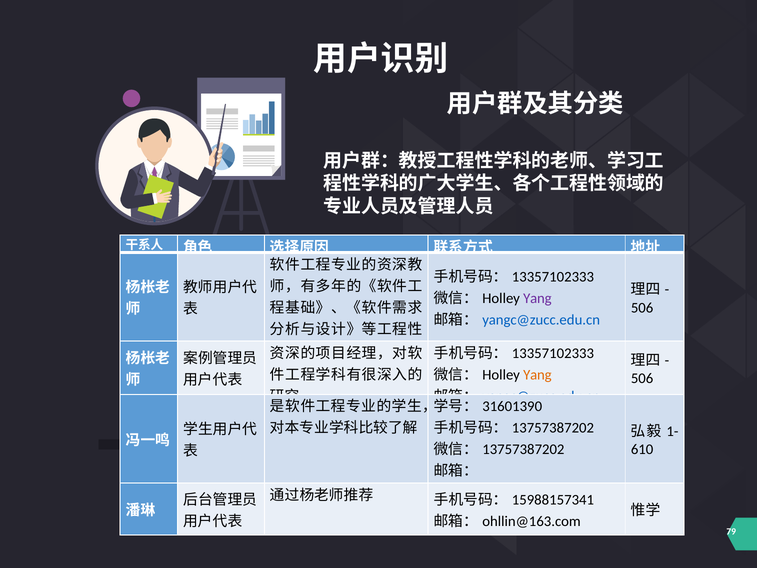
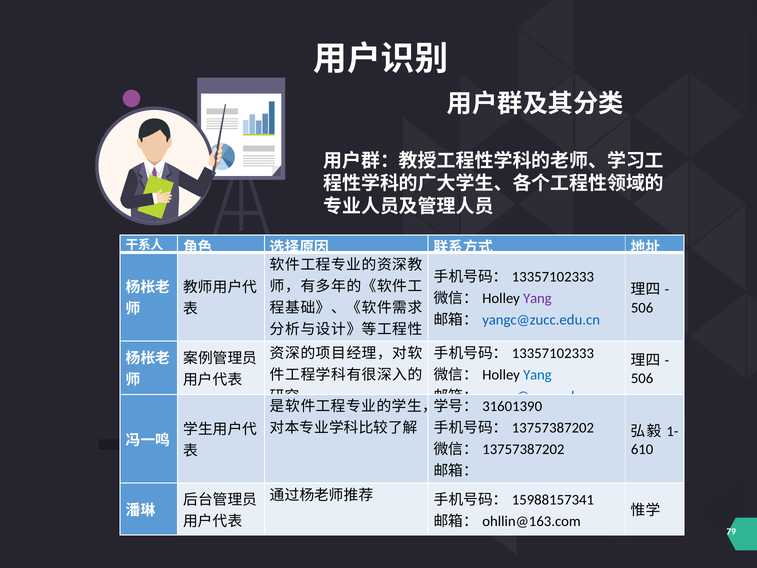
Yang colour: orange -> blue (537, 375)
